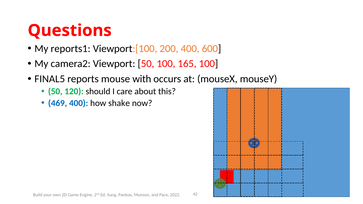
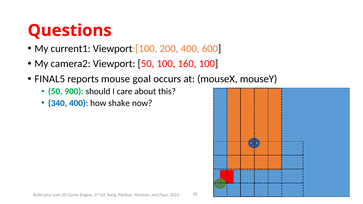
reports1: reports1 -> current1 (71, 49)
165: 165 -> 160 (187, 64)
with: with -> goal (142, 79)
120: 120 -> 900 (74, 92)
469: 469 -> 340 (58, 103)
